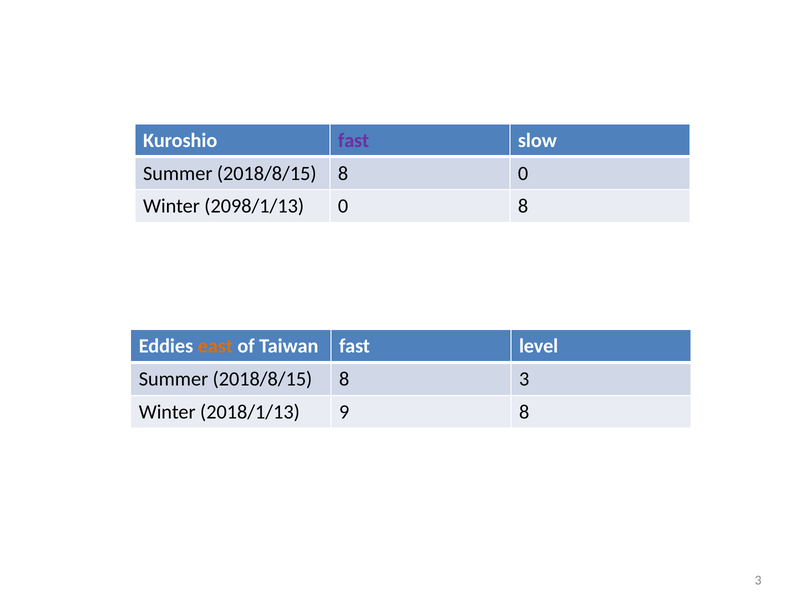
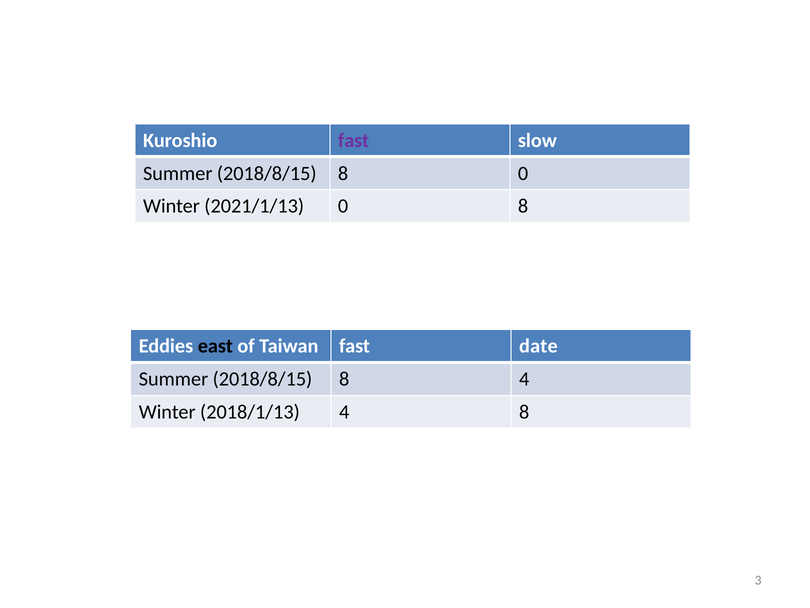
2098/1/13: 2098/1/13 -> 2021/1/13 (254, 206)
east colour: orange -> black (215, 346)
level: level -> date (538, 346)
8 3: 3 -> 4 (524, 379)
2018/1/13 9: 9 -> 4 (344, 412)
